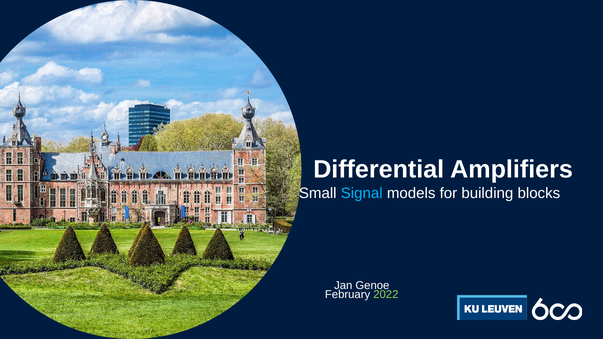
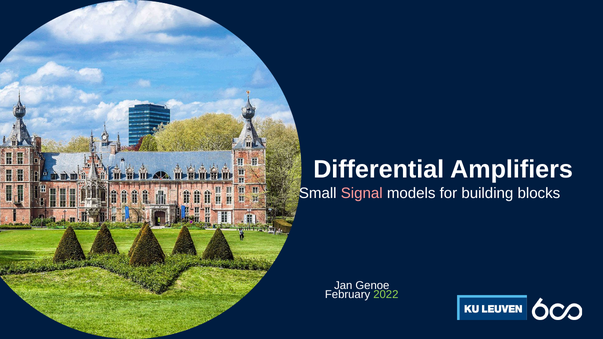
Signal colour: light blue -> pink (362, 193)
